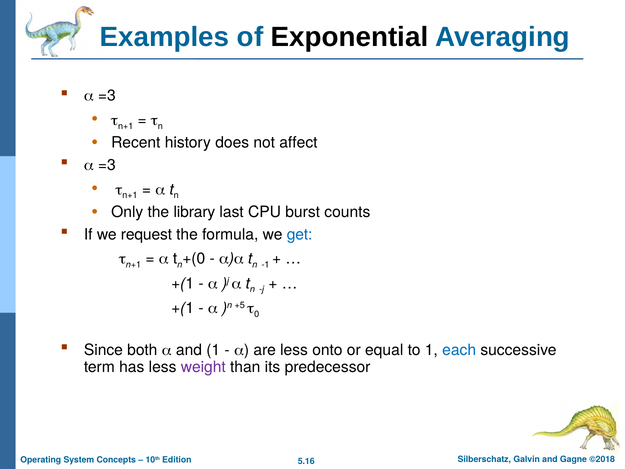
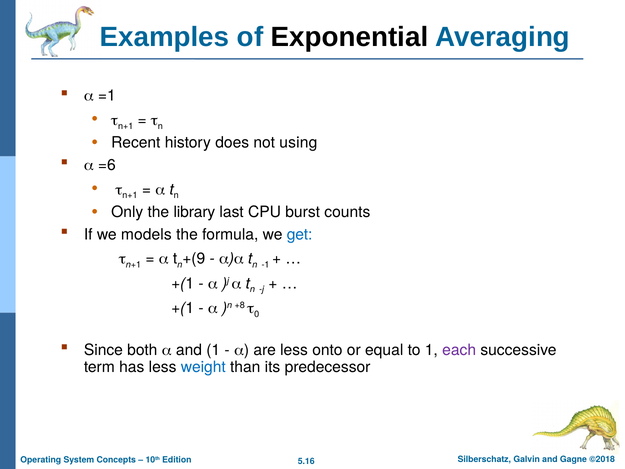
=3: =3 -> =1 (107, 96)
affect: affect -> using (298, 143)
=3: =3 -> =6 (107, 165)
request: request -> models (146, 234)
+(0: +(0 -> +(9 (194, 259)
+5: +5 -> +8 (240, 305)
each colour: blue -> purple (459, 350)
weight colour: purple -> blue (203, 367)
